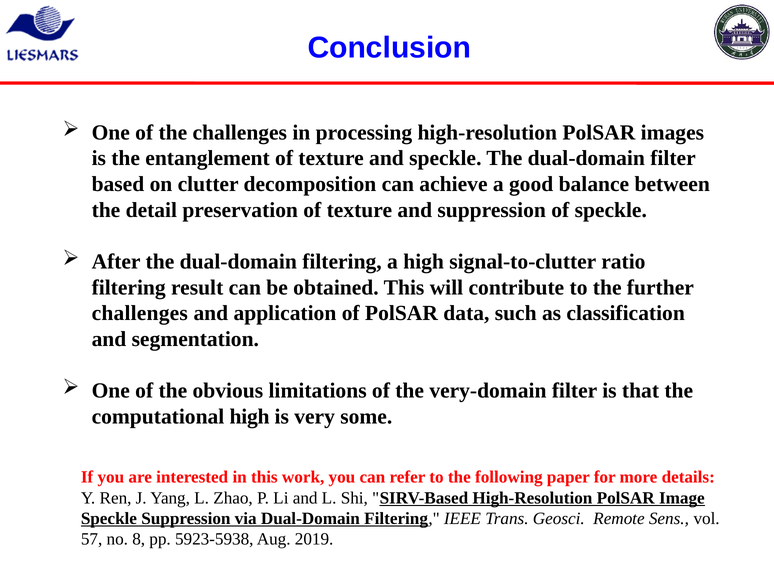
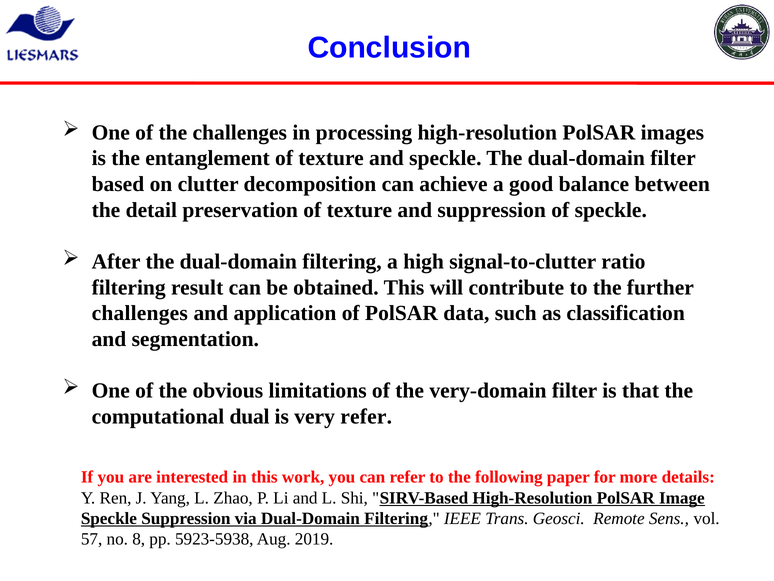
computational high: high -> dual (250, 416)
very some: some -> refer (366, 416)
